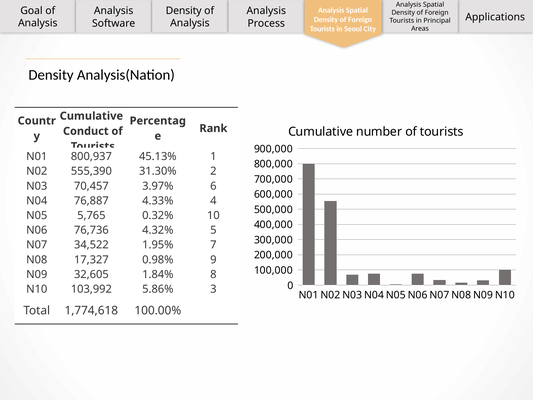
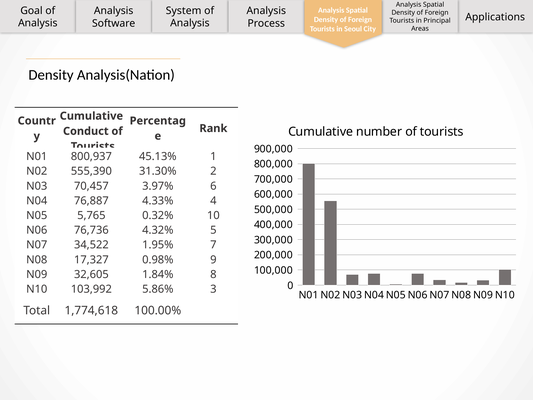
Density: Density -> System (184, 11)
